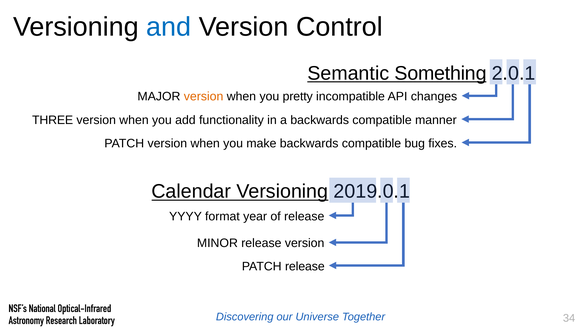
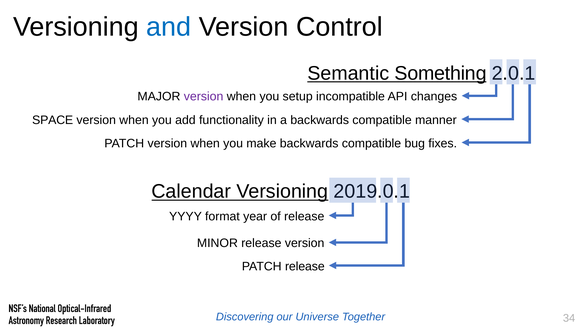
version colour: orange -> purple (204, 97)
pretty: pretty -> setup (298, 97)
THREE: THREE -> SPACE (53, 120)
